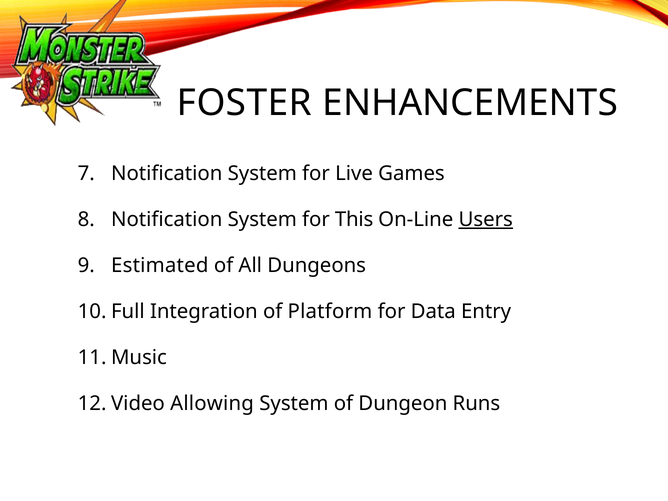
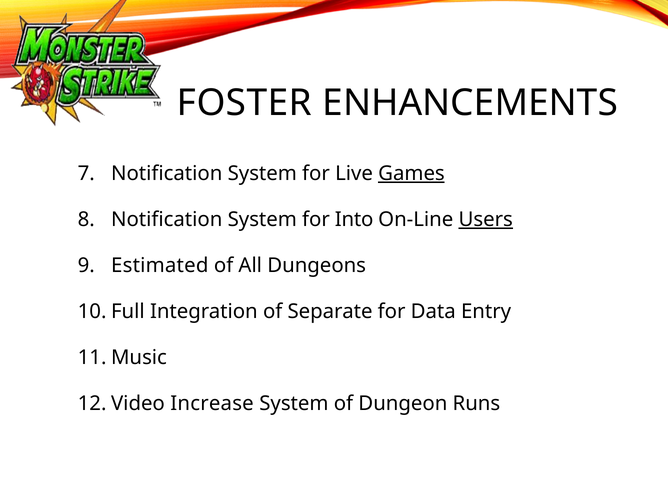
Games underline: none -> present (411, 174)
This: This -> Into (354, 220)
Platform: Platform -> Separate (330, 311)
Allowing: Allowing -> Increase (212, 403)
